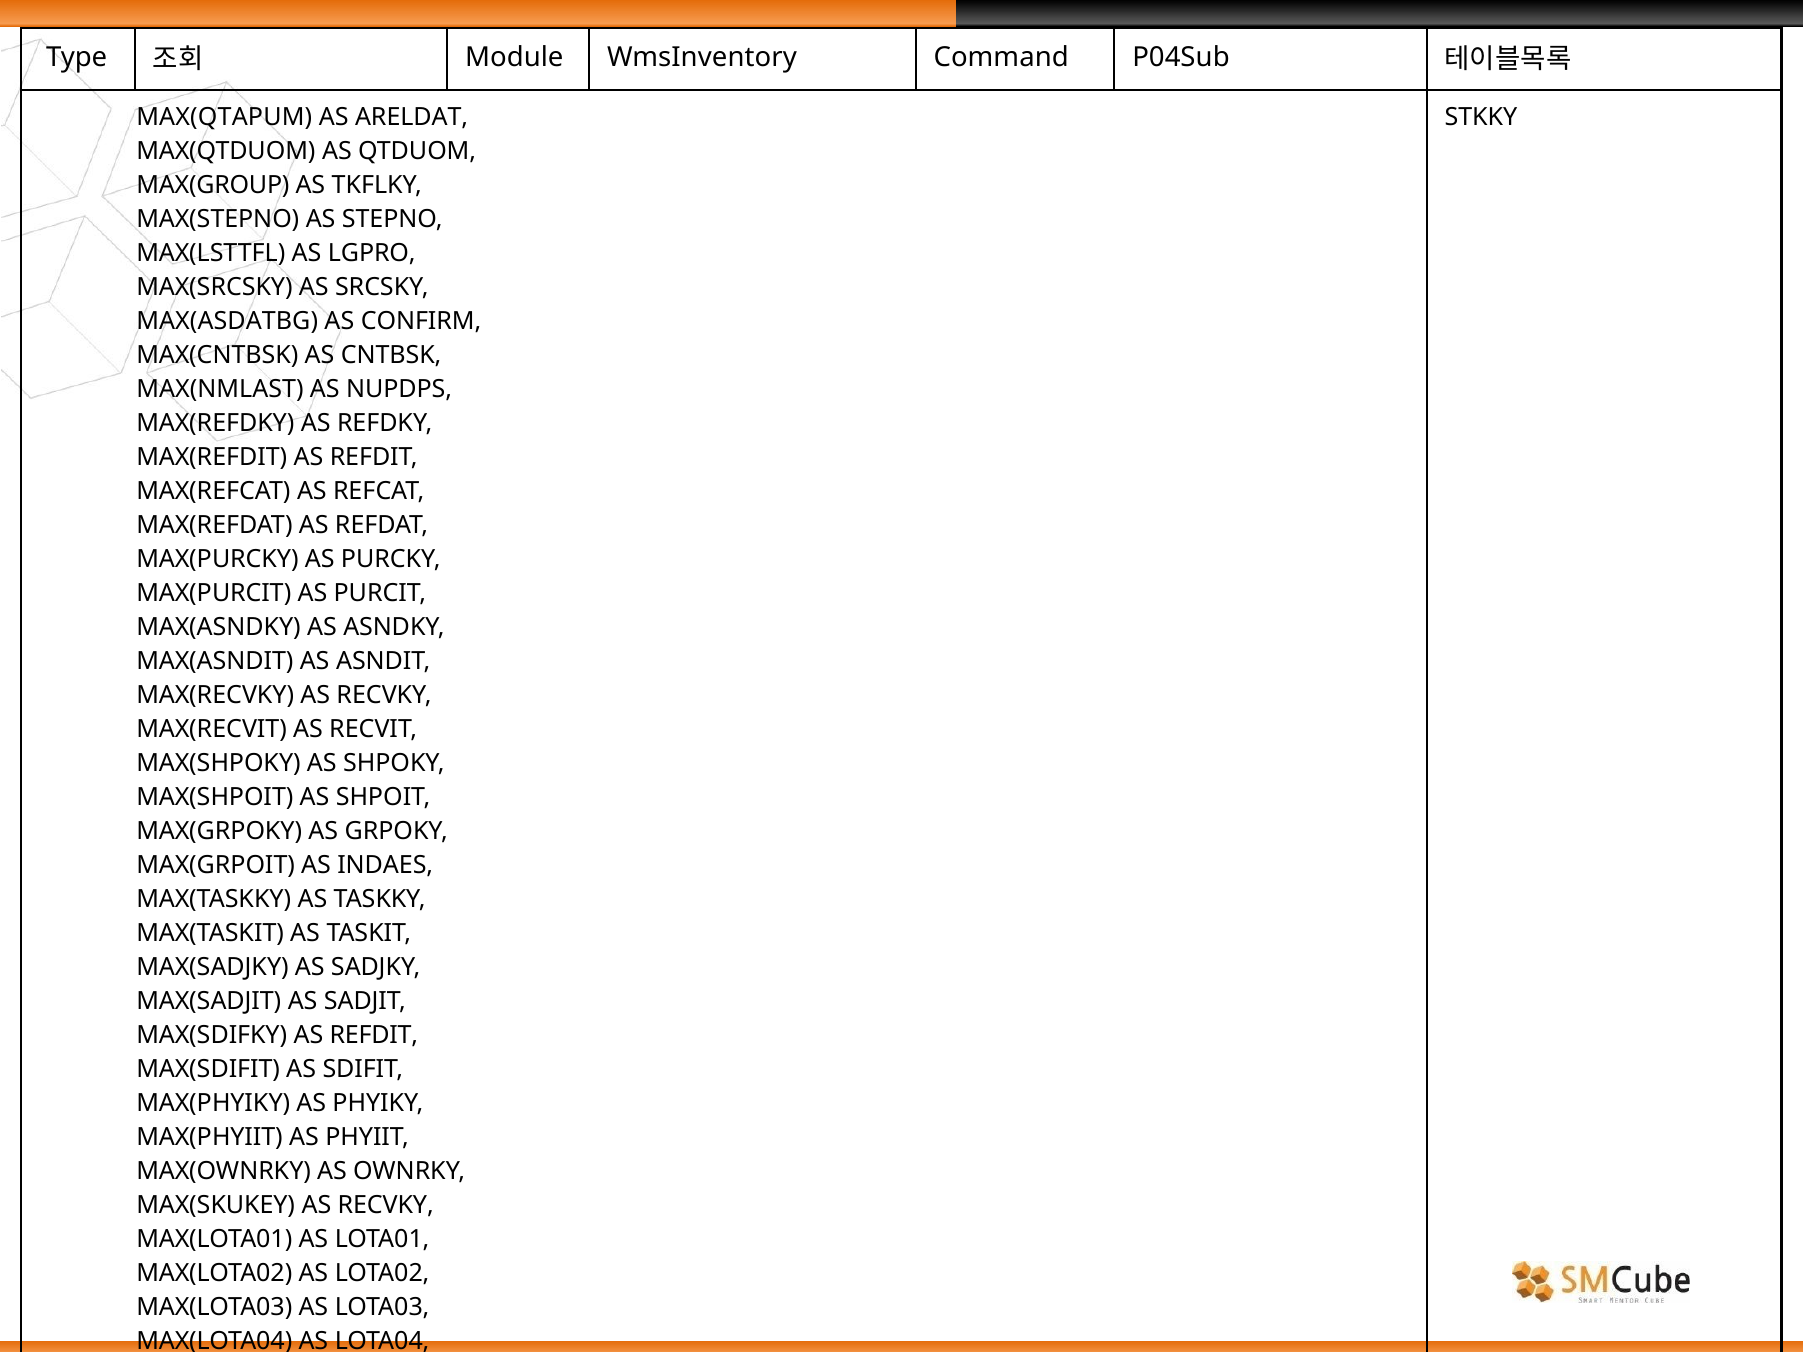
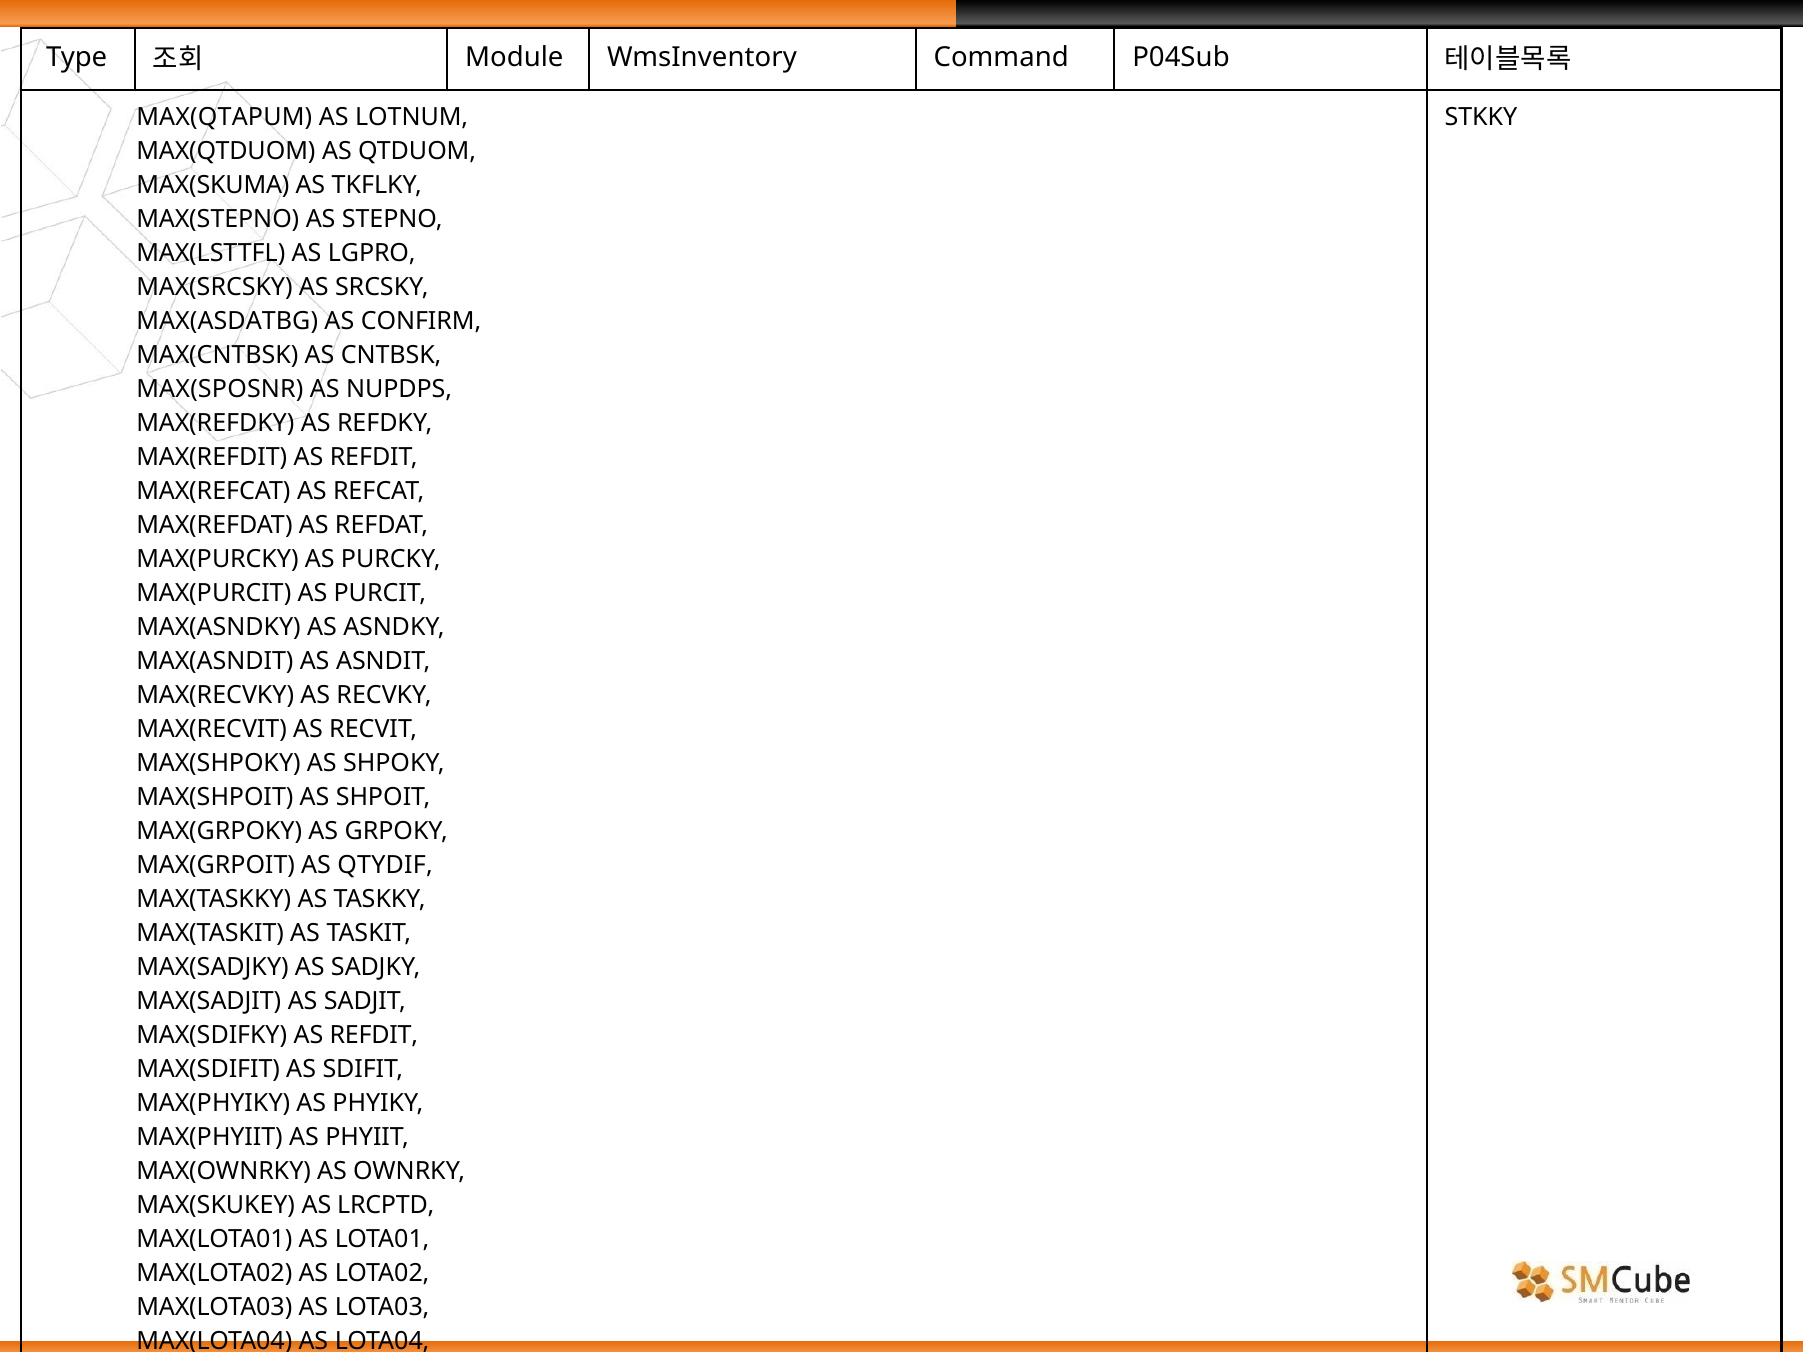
ARELDAT: ARELDAT -> LOTNUM (412, 118)
MAX(GROUP: MAX(GROUP -> MAX(SKUMA (213, 186)
MAX(NMLAST: MAX(NMLAST -> MAX(SPOSNR (220, 390)
INDAES: INDAES -> QTYDIF (385, 866)
MAX(SKUKEY AS RECVKY: RECVKY -> LRCPTD (386, 1206)
